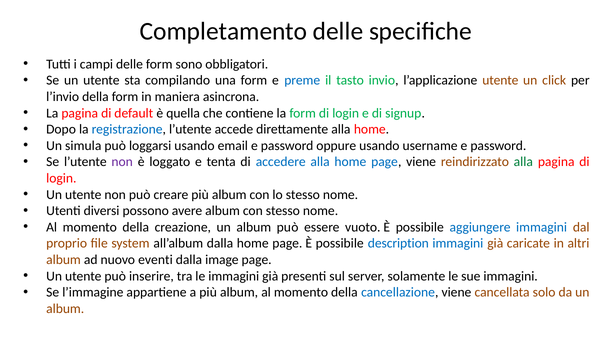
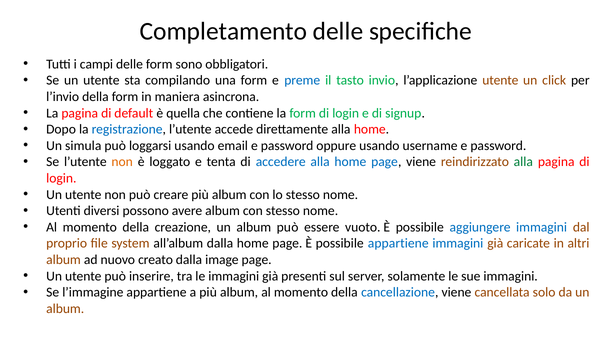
non colour: purple -> orange (122, 162)
possibile description: description -> appartiene (398, 244)
eventi: eventi -> creato (156, 260)
